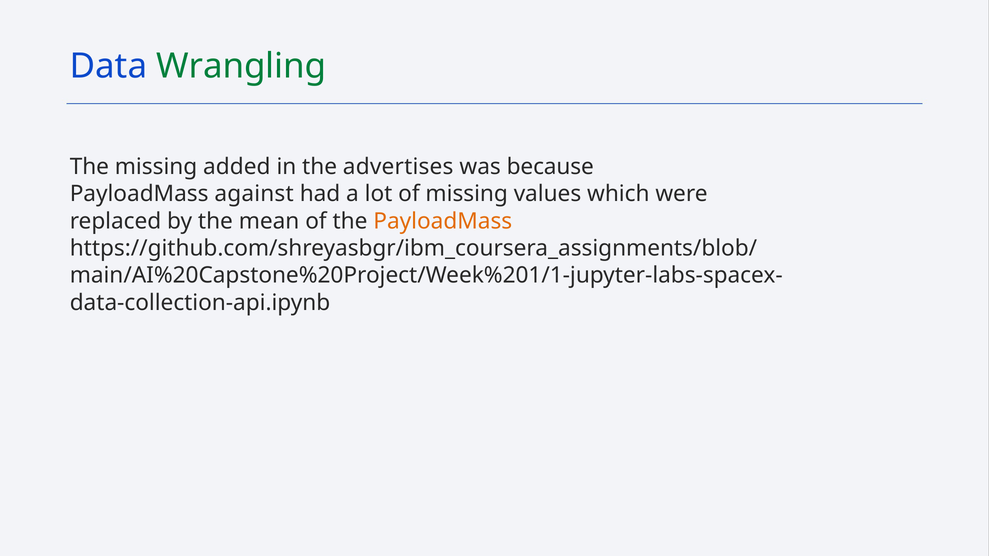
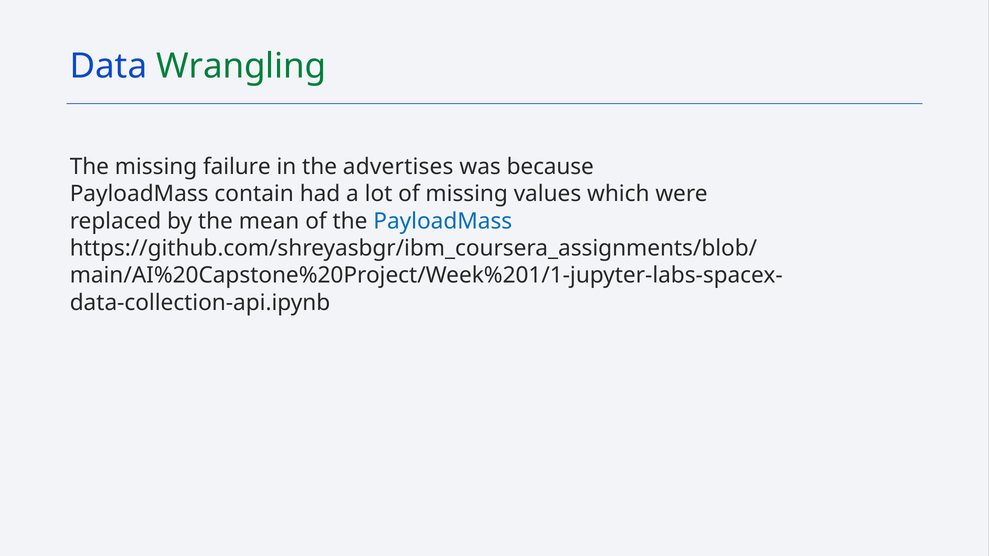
added: added -> failure (237, 167)
against: against -> contain (254, 194)
PayloadMass colour: orange -> blue (443, 221)
